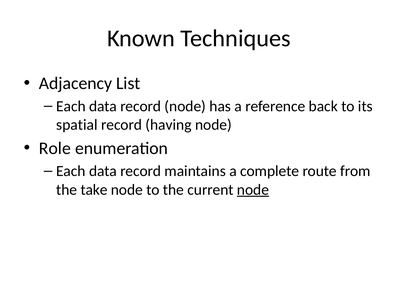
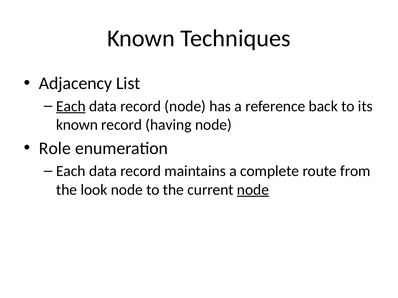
Each underline: none -> present (71, 106)
spatial: spatial -> known (77, 125)
take: take -> look (94, 190)
